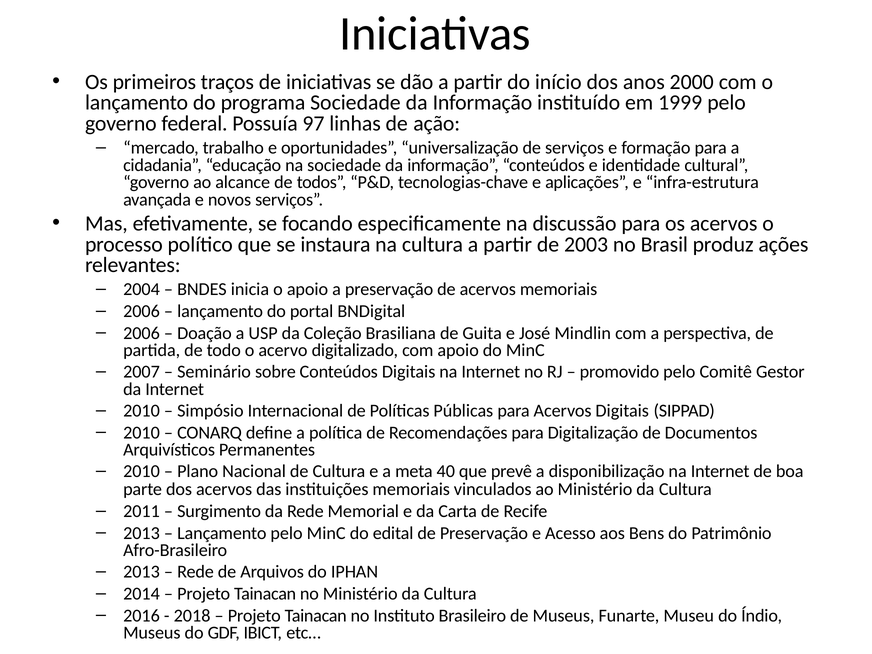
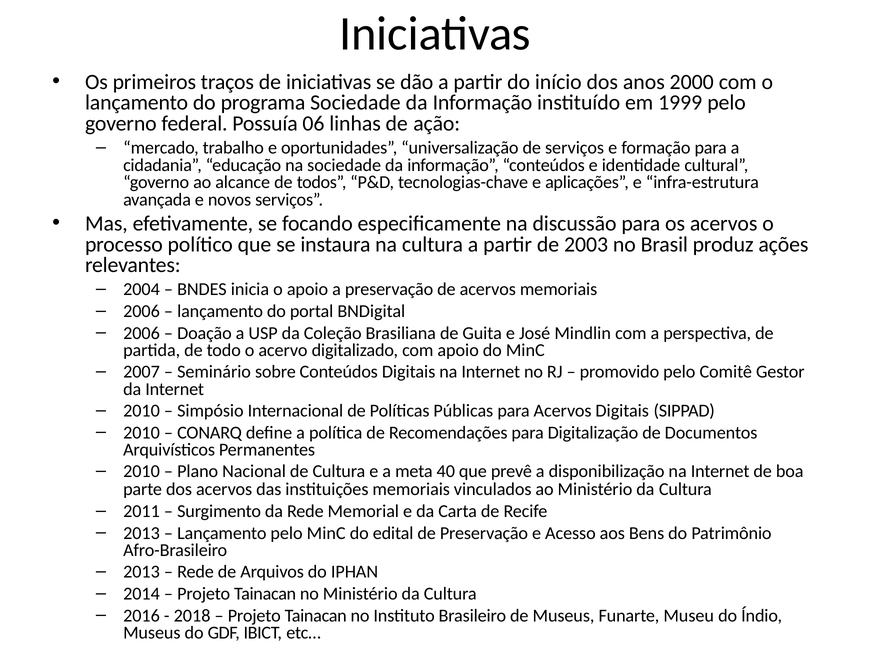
97: 97 -> 06 (313, 124)
